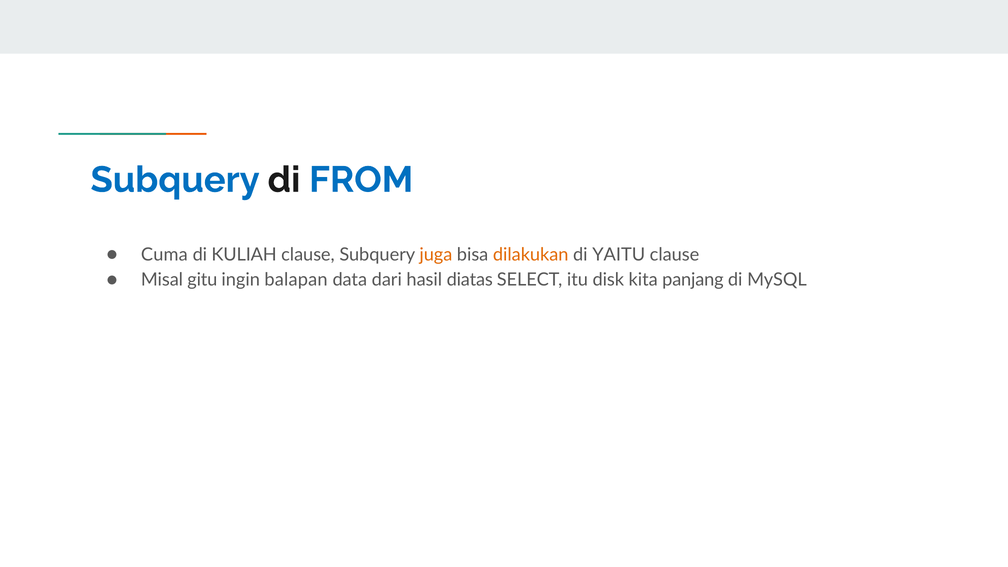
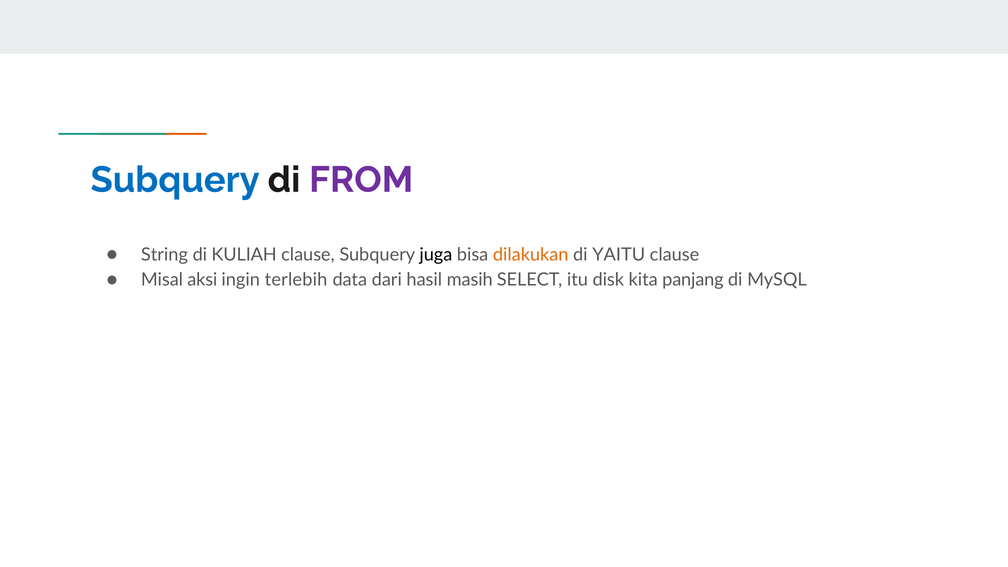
FROM colour: blue -> purple (361, 180)
Cuma: Cuma -> String (164, 255)
juga colour: orange -> black (436, 255)
gitu: gitu -> aksi (202, 280)
balapan: balapan -> terlebih (296, 280)
diatas: diatas -> masih (470, 280)
